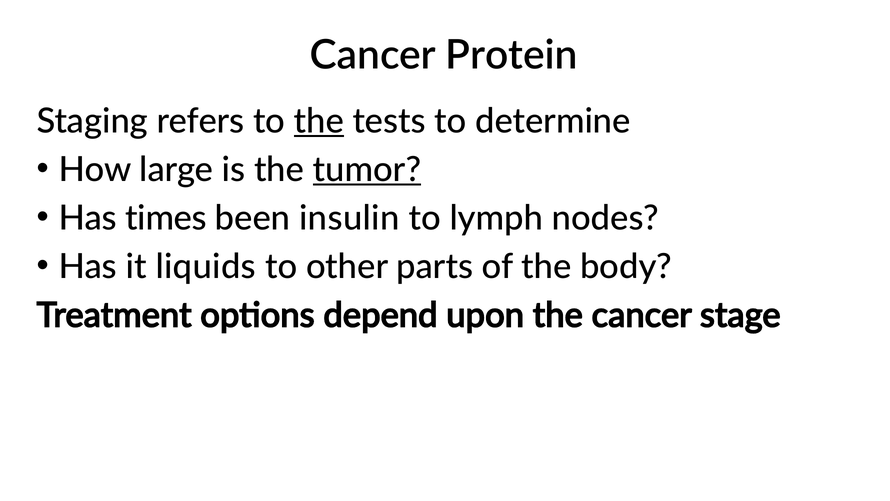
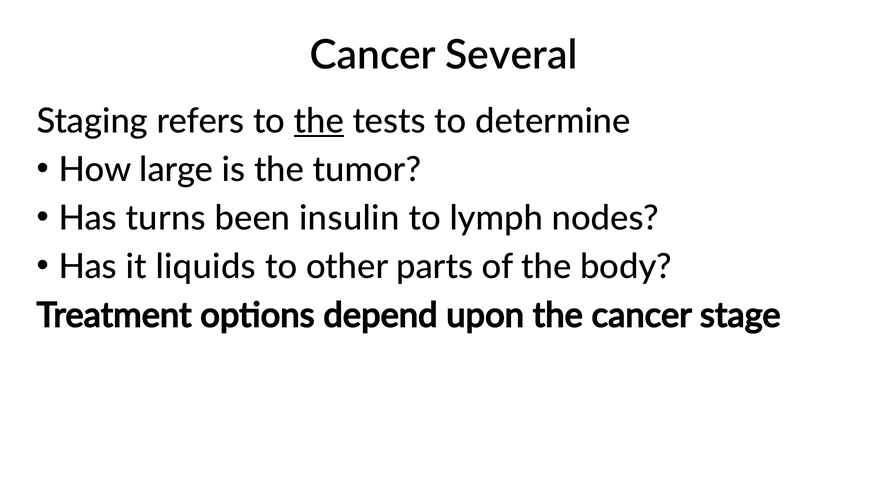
Protein: Protein -> Several (511, 55)
tumor underline: present -> none (367, 170)
times: times -> turns (166, 218)
